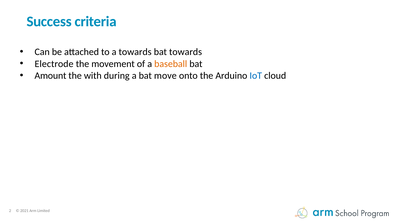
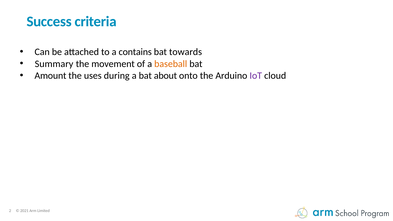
a towards: towards -> contains (135, 52)
Electrode: Electrode -> Summary (54, 64)
with: with -> uses (93, 76)
move: move -> about (165, 76)
IoT colour: blue -> purple (256, 76)
